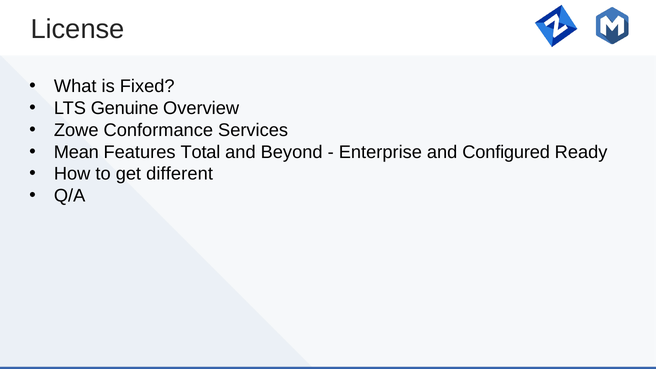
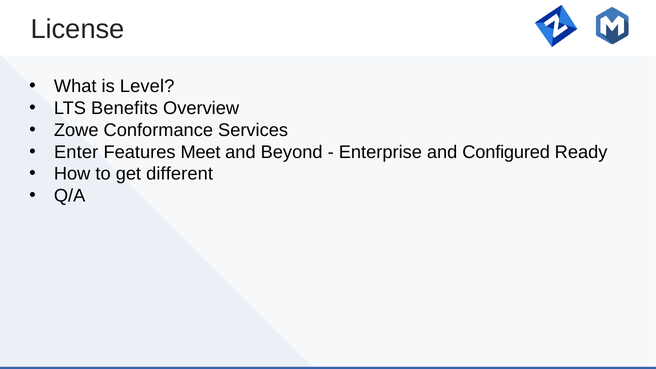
Fixed: Fixed -> Level (147, 86)
Genuine: Genuine -> Benefits (125, 108)
Mean: Mean -> Enter (76, 152)
Total: Total -> Meet (200, 152)
